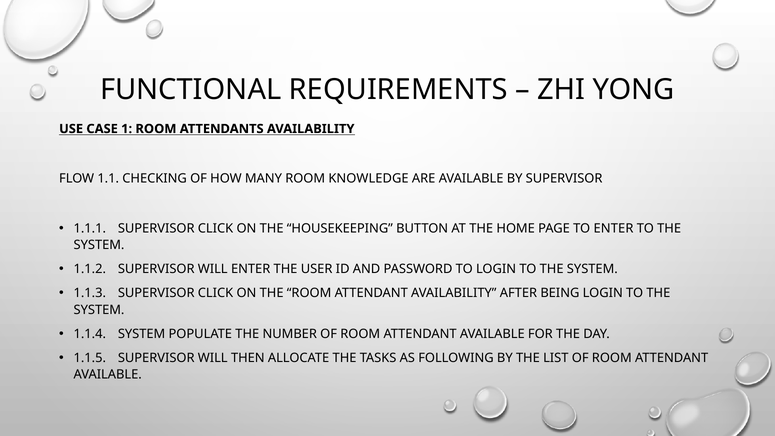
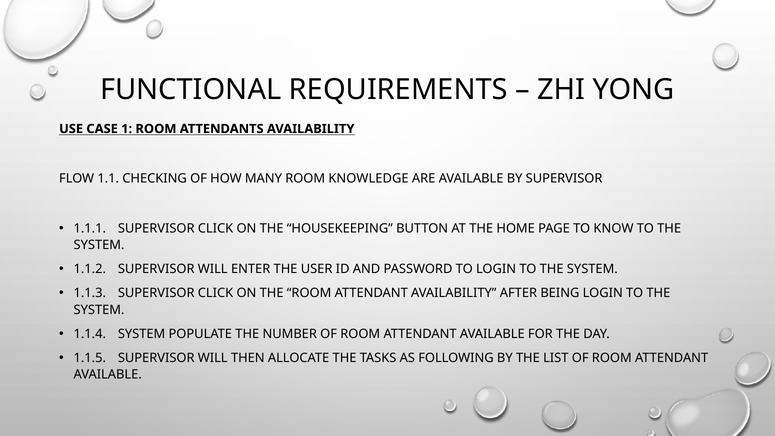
TO ENTER: ENTER -> KNOW (614, 228)
